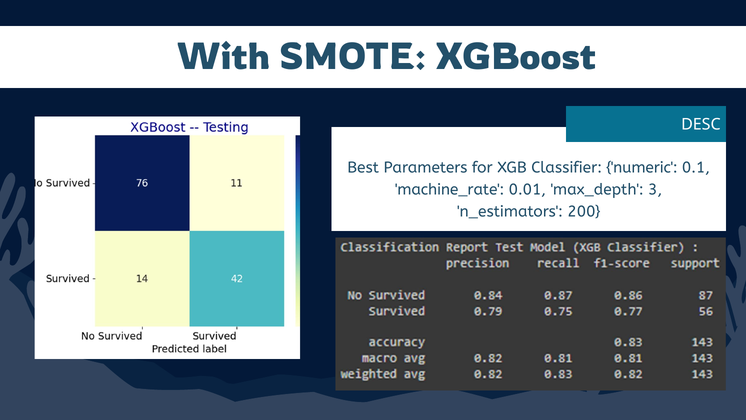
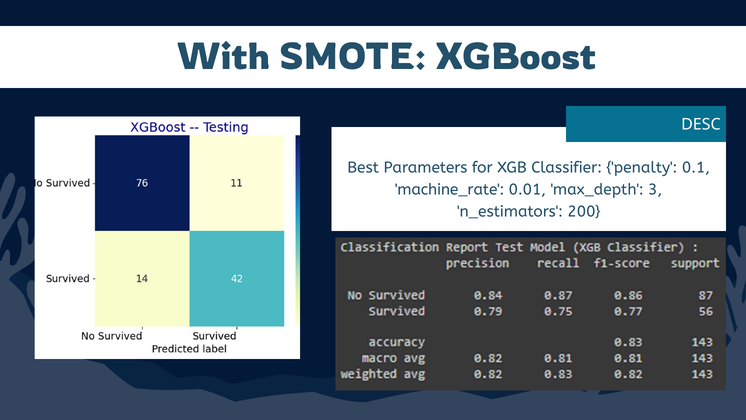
numeric: numeric -> penalty (642, 168)
